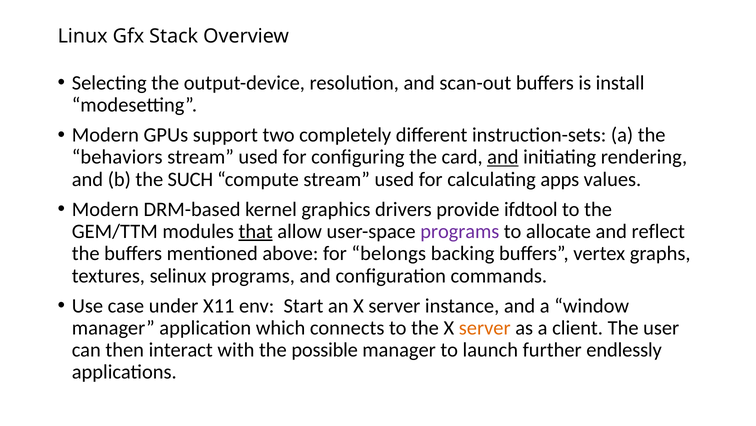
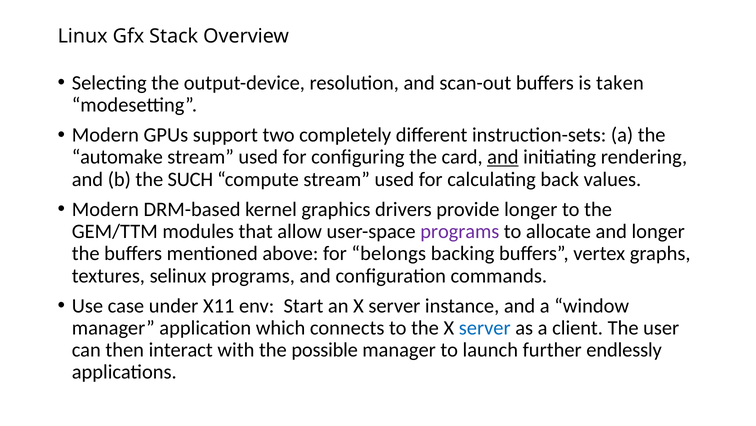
install: install -> taken (620, 83)
behaviors: behaviors -> automake (117, 157)
apps: apps -> back (560, 179)
provide ifdtool: ifdtool -> longer (531, 209)
that underline: present -> none (256, 231)
and reflect: reflect -> longer (658, 231)
server colour: orange -> blue (485, 327)
